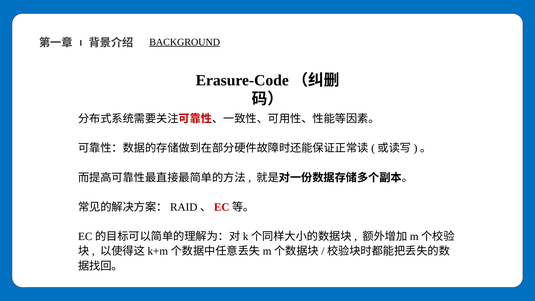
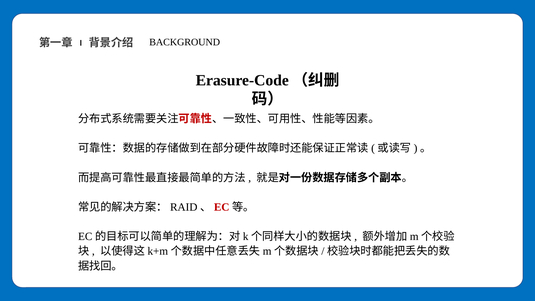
BACKGROUND underline: present -> none (185, 42)
